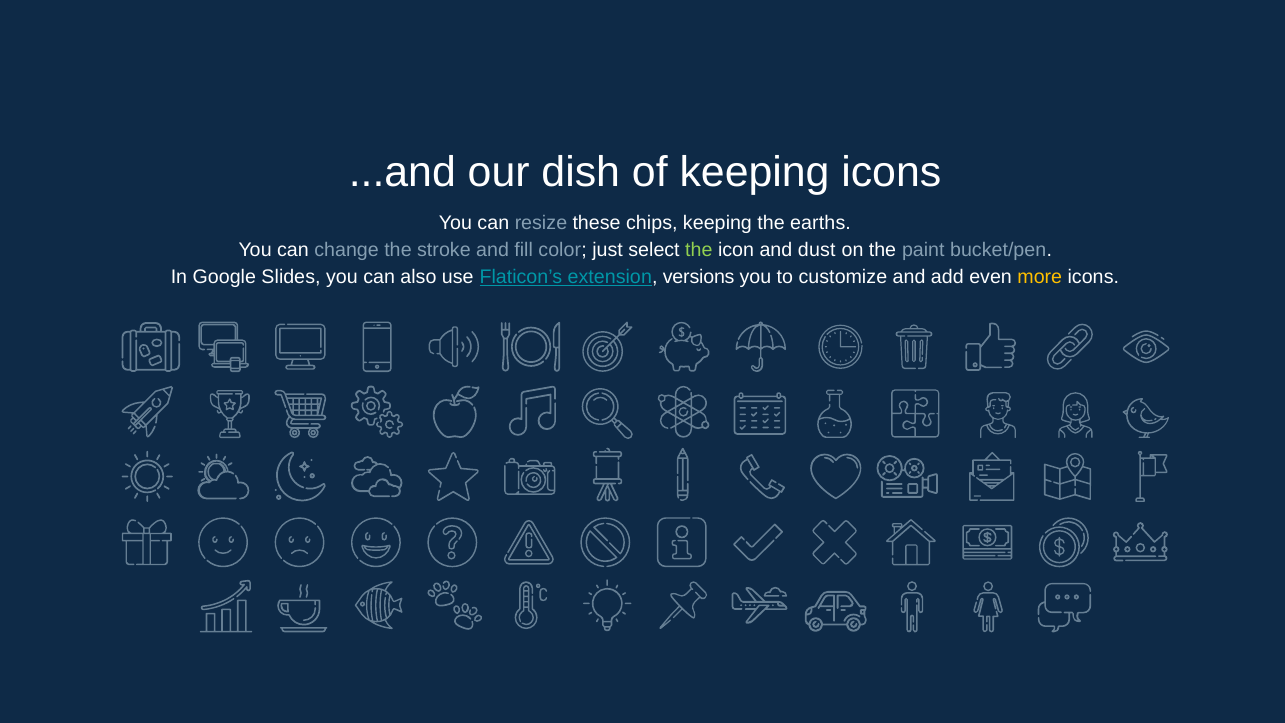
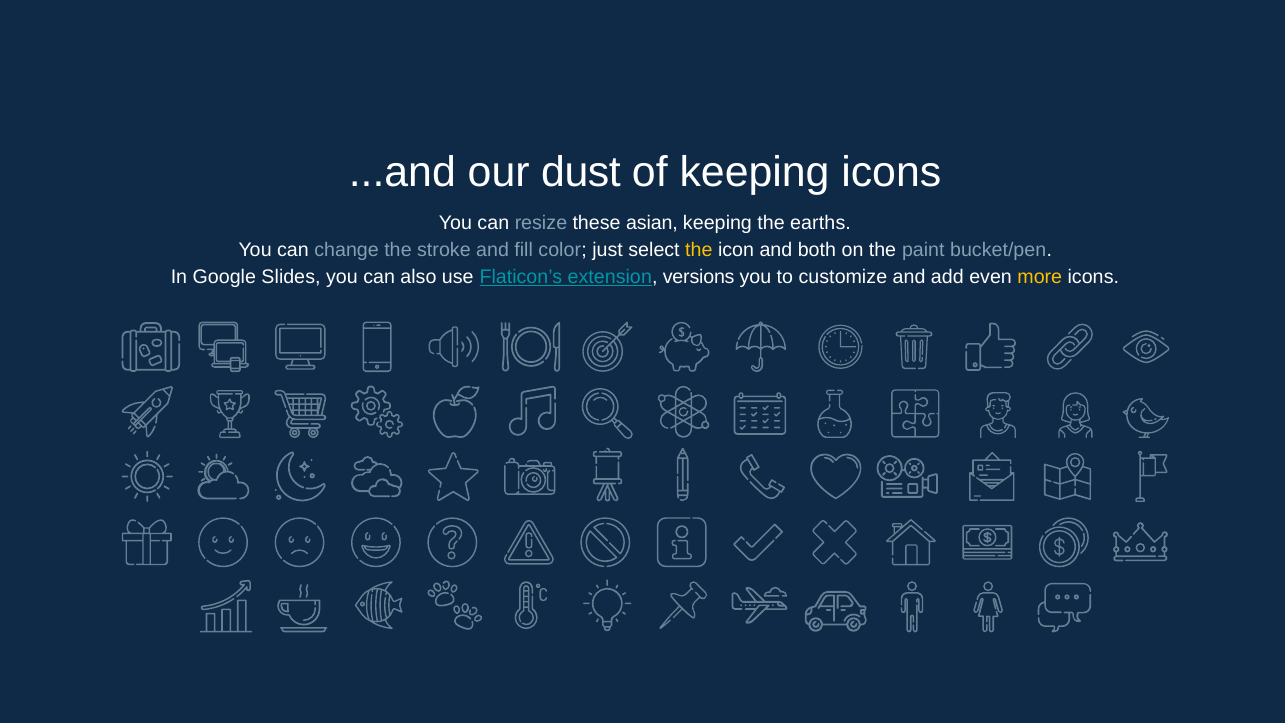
dish: dish -> dust (581, 173)
chips: chips -> asian (652, 223)
the colour: light green -> yellow (699, 250)
dust: dust -> both (817, 250)
